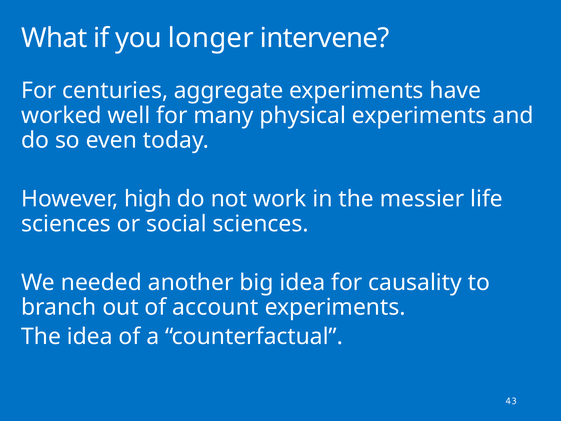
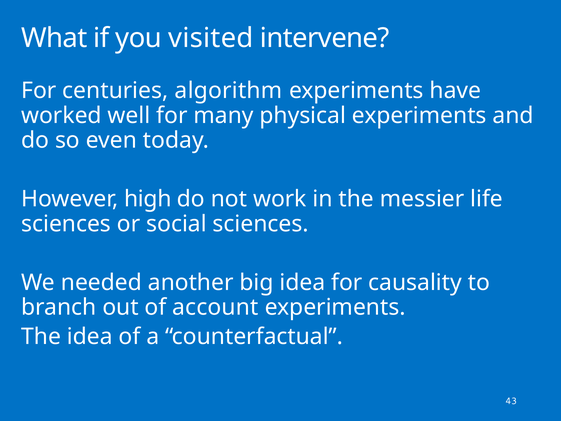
longer: longer -> visited (211, 38)
aggregate: aggregate -> algorithm (228, 91)
